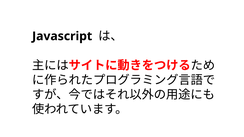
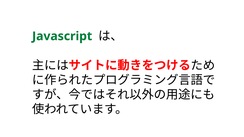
Javascript colour: black -> green (62, 36)
